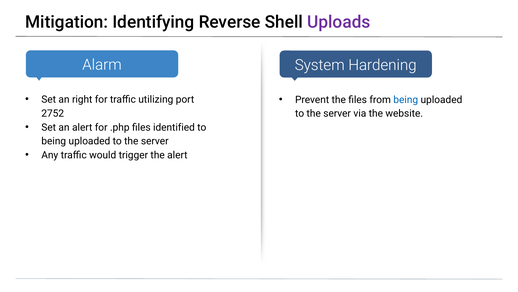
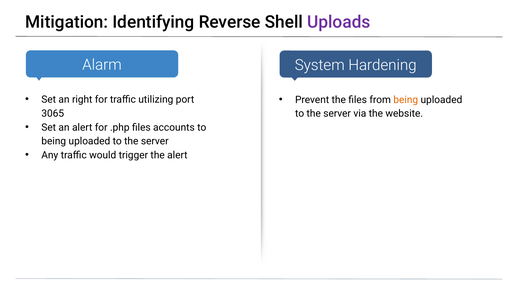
being colour: blue -> orange (406, 99)
2752: 2752 -> 3065 (53, 113)
identified: identified -> accounts (174, 127)
